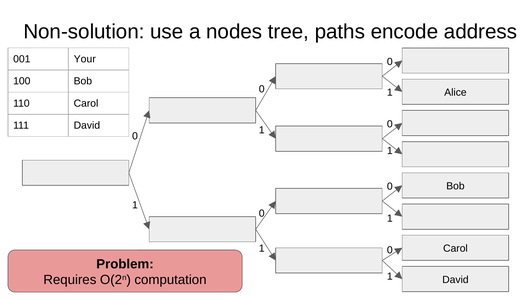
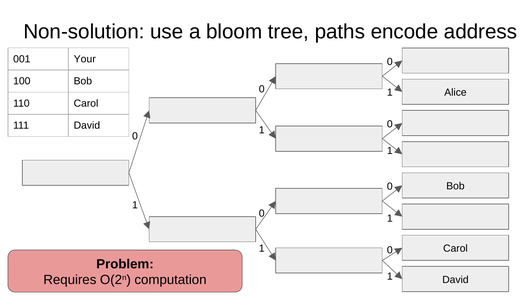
nodes: nodes -> bloom (234, 32)
